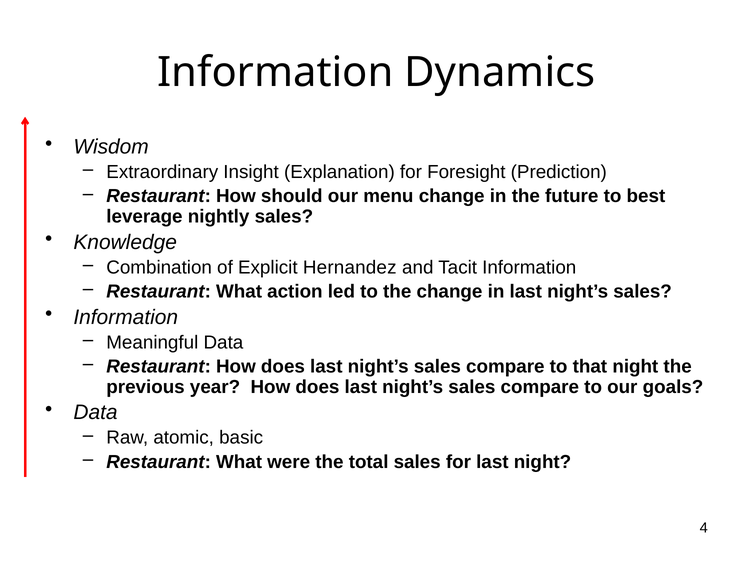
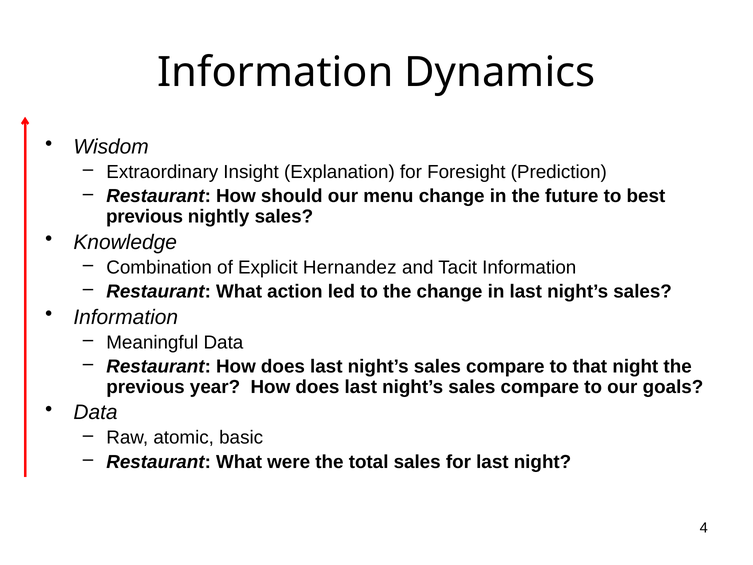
leverage: leverage -> previous (145, 216)
